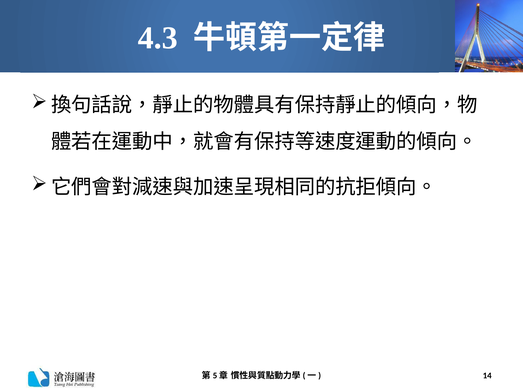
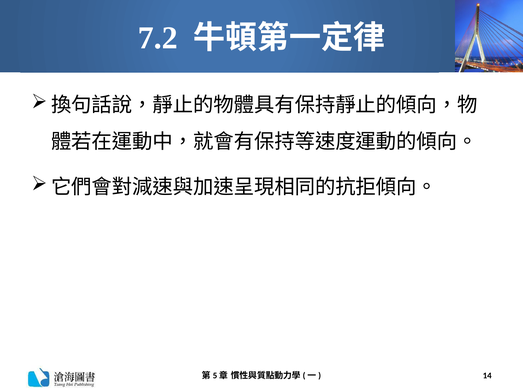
4.3: 4.3 -> 7.2 (158, 38)
